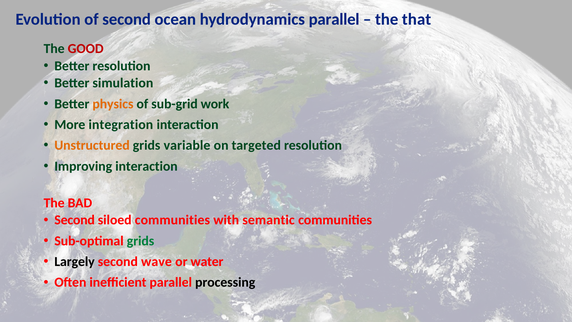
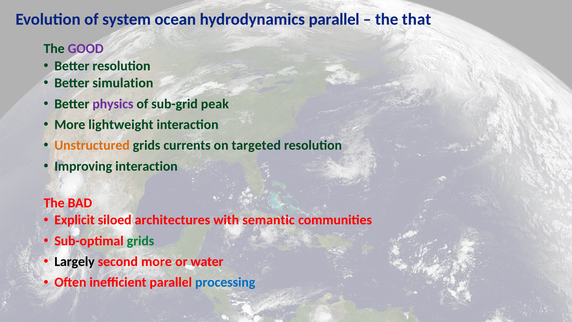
of second: second -> system (127, 19)
GOOD colour: red -> purple (86, 49)
physics colour: orange -> purple (113, 104)
work: work -> peak (215, 104)
integration: integration -> lightweight (121, 125)
variable: variable -> currents (187, 145)
Second: Second -> Explicit (75, 220)
siloed communities: communities -> architectures (172, 220)
second wave: wave -> more (157, 261)
processing colour: black -> blue (225, 282)
